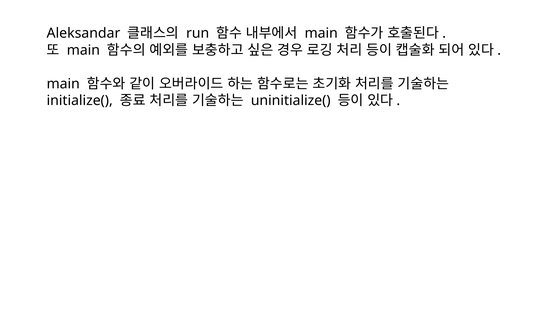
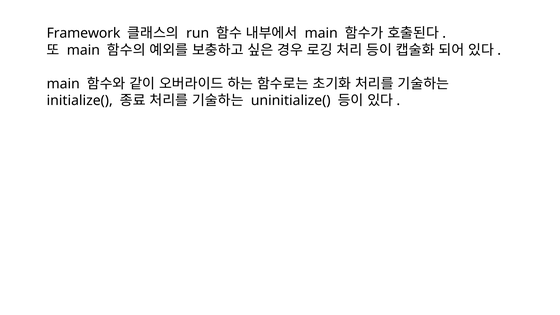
Aleksandar: Aleksandar -> Framework (84, 33)
